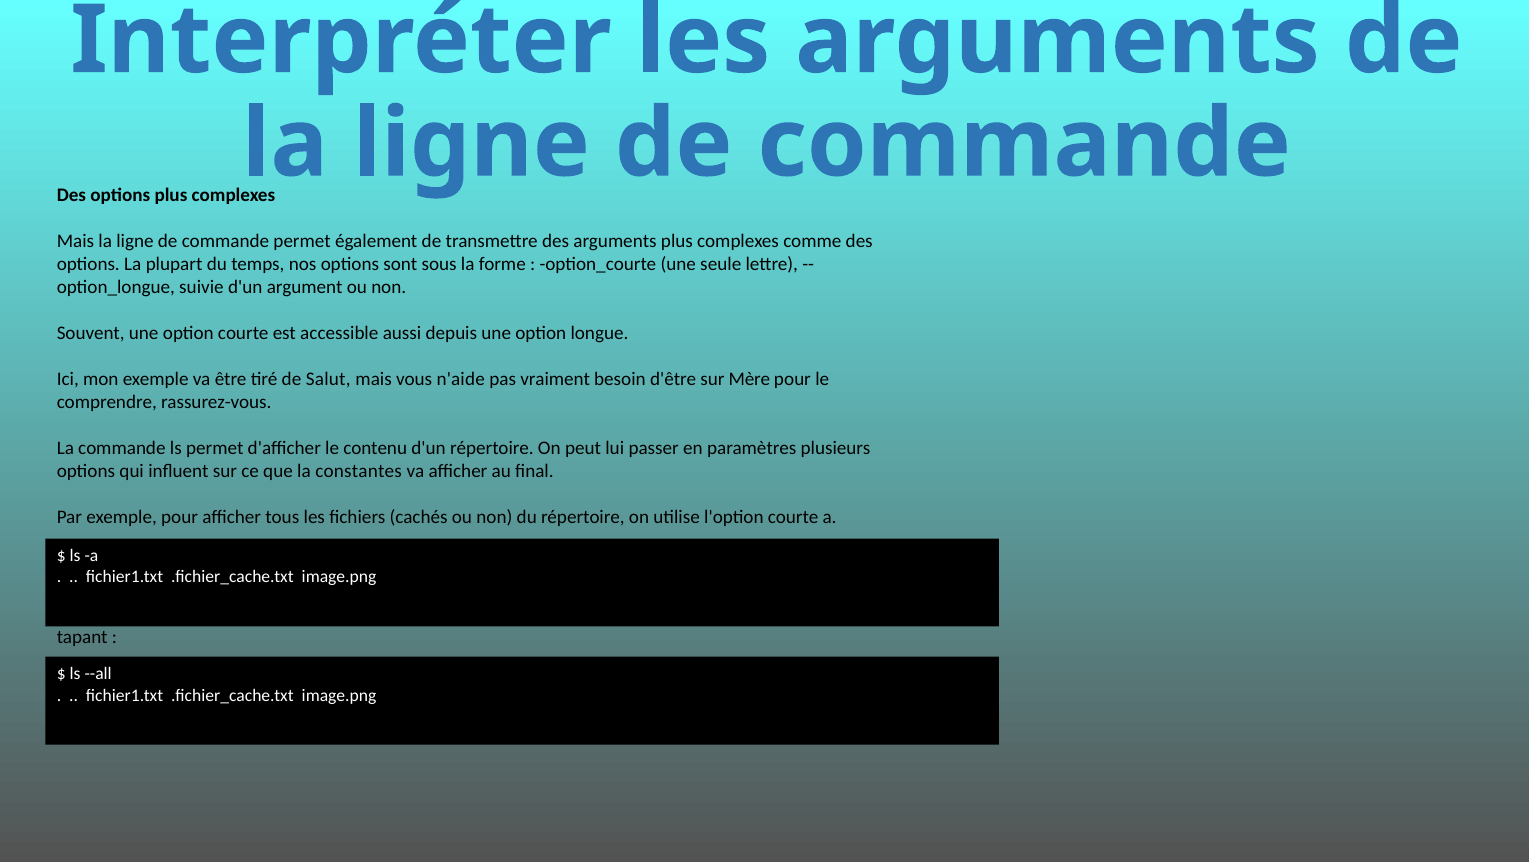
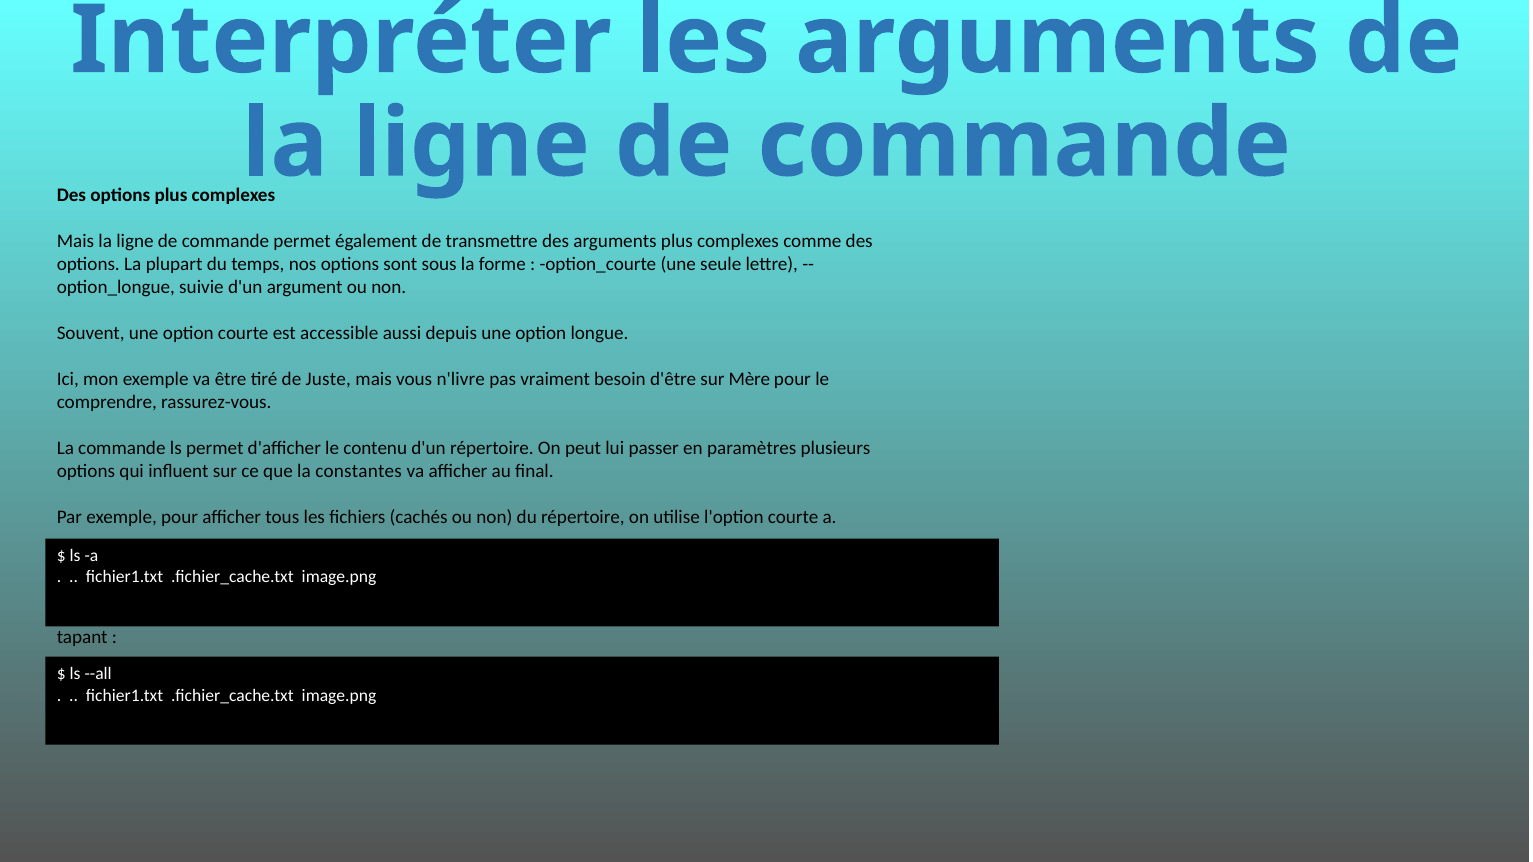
Salut: Salut -> Juste (328, 380)
n'aide: n'aide -> n'livre (461, 380)
